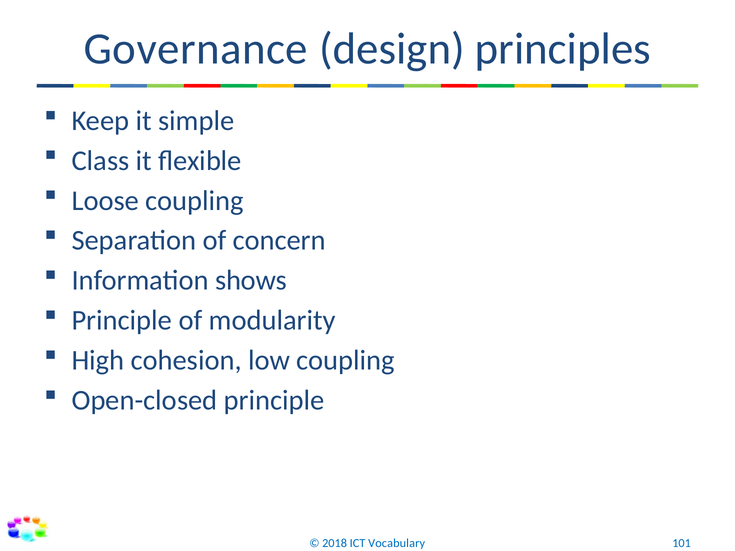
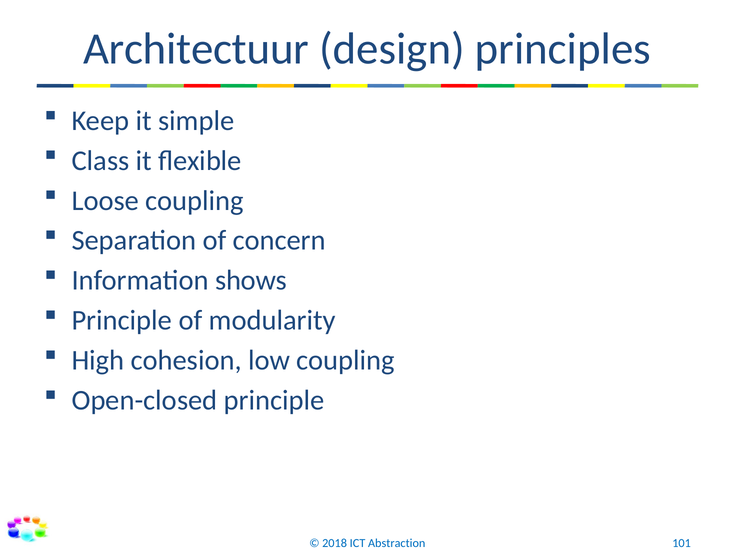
Governance: Governance -> Architectuur (196, 49)
Vocabulary: Vocabulary -> Abstraction (397, 543)
